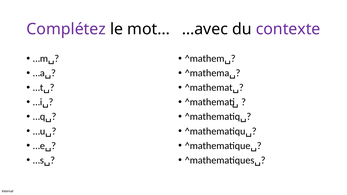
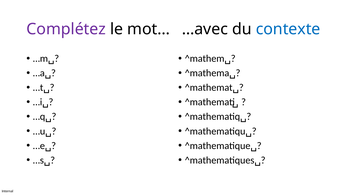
contexte colour: purple -> blue (288, 29)
